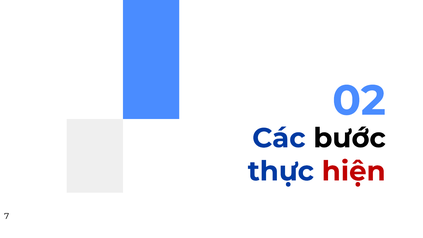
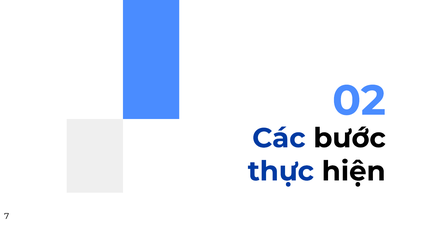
hiện colour: red -> black (354, 171)
